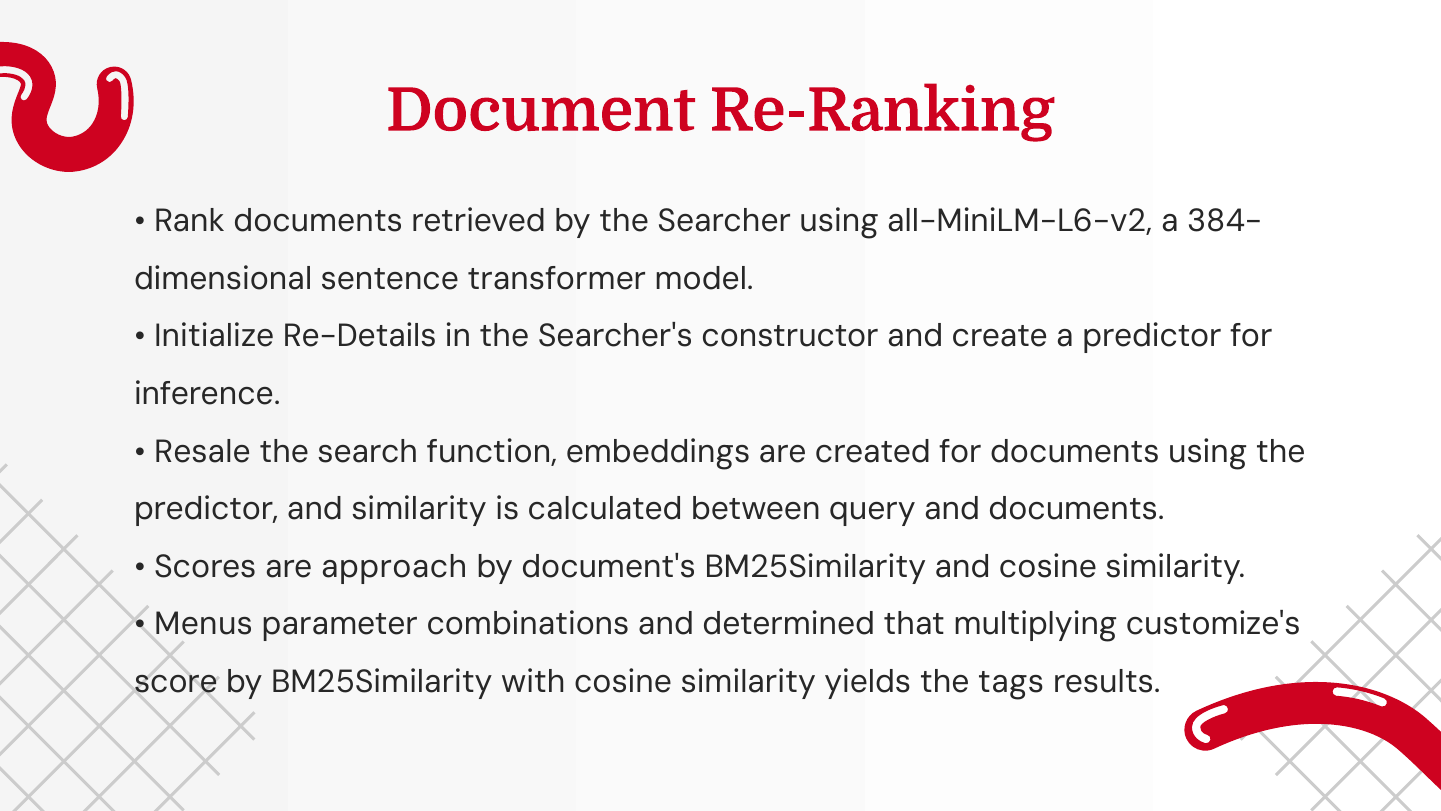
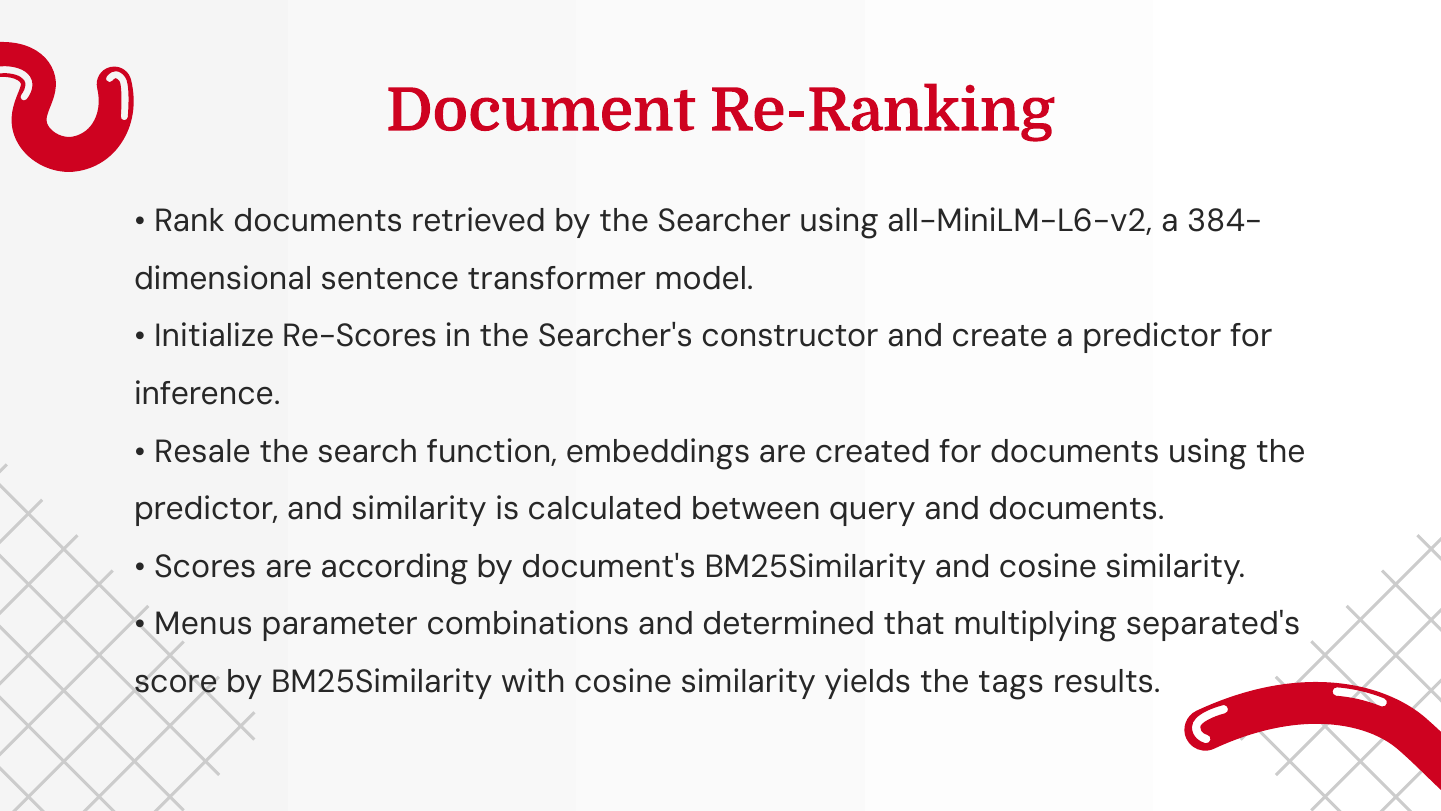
Re-Details: Re-Details -> Re-Scores (360, 336)
approach: approach -> according (395, 567)
customize's: customize's -> separated's (1213, 624)
